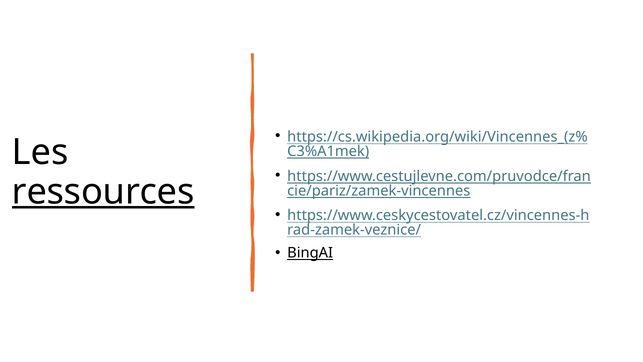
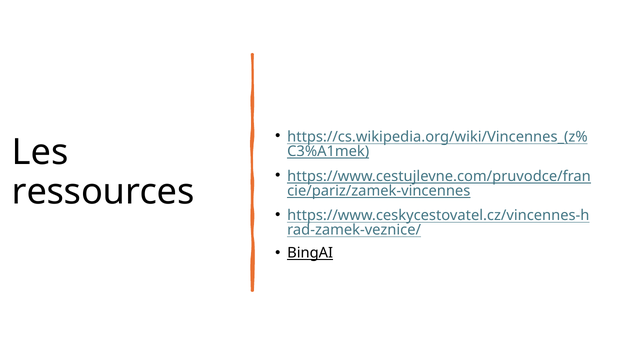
ressources underline: present -> none (103, 191)
